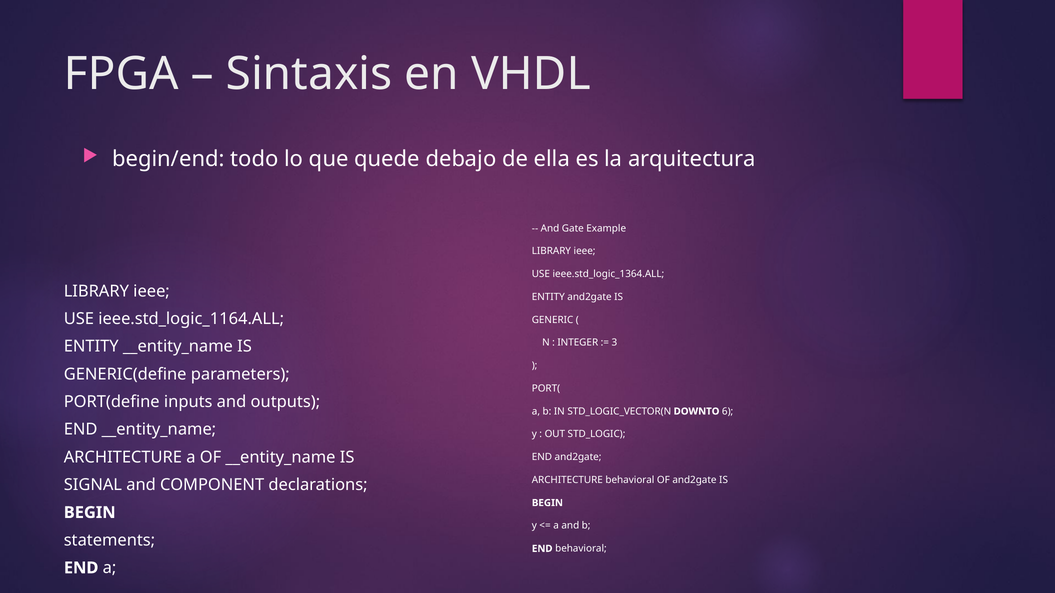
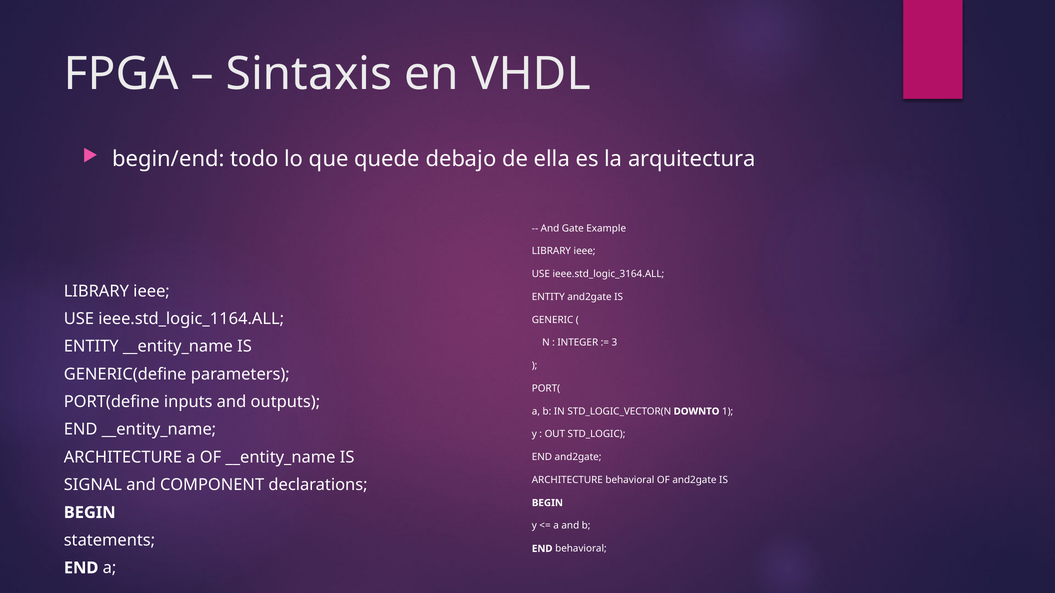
ieee.std_logic_1364.ALL: ieee.std_logic_1364.ALL -> ieee.std_logic_3164.ALL (608, 274)
6: 6 -> 1 (728, 412)
